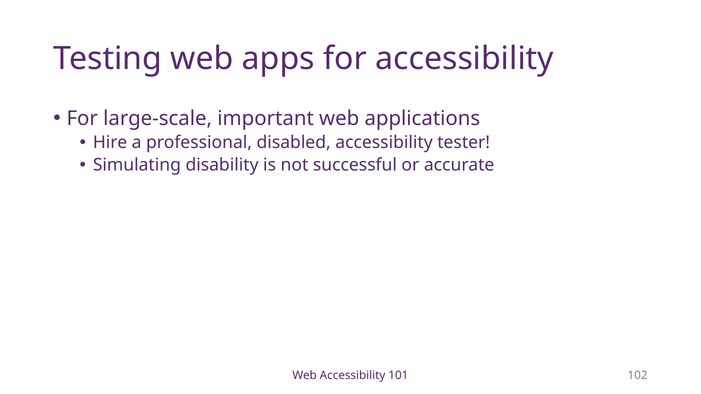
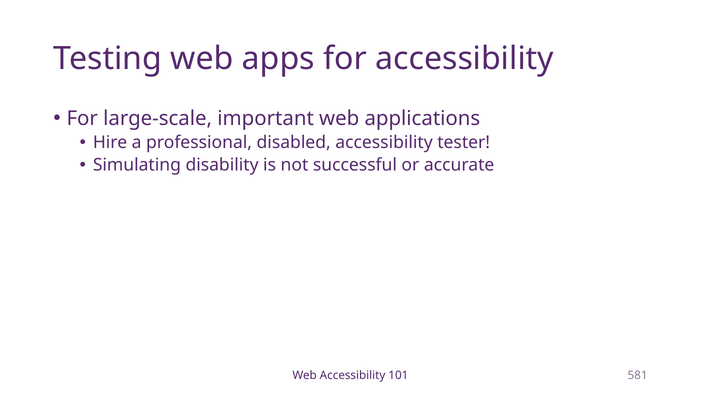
102: 102 -> 581 (638, 376)
